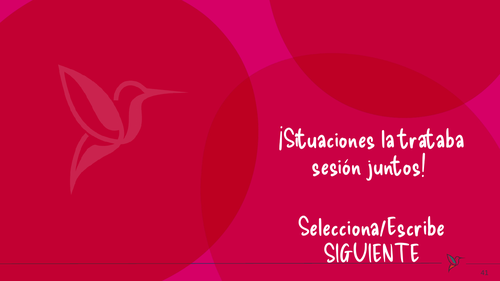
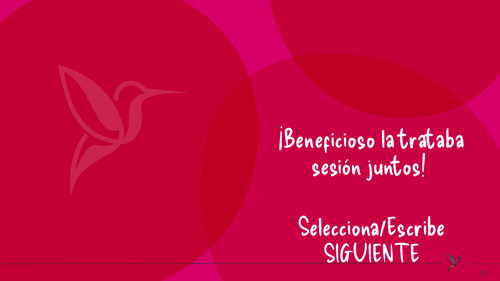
¡Situaciones: ¡Situaciones -> ¡Beneficioso (327, 140)
